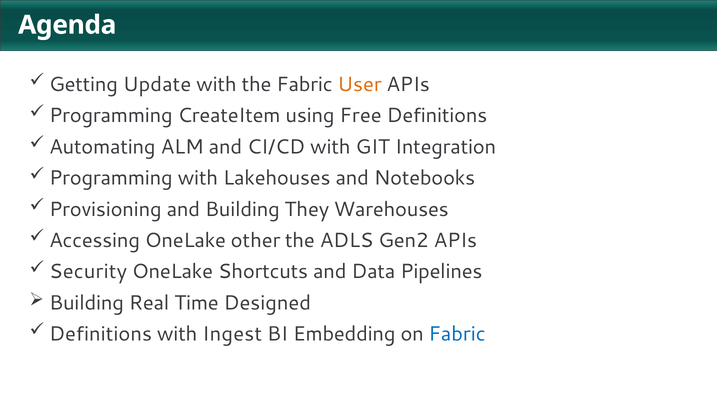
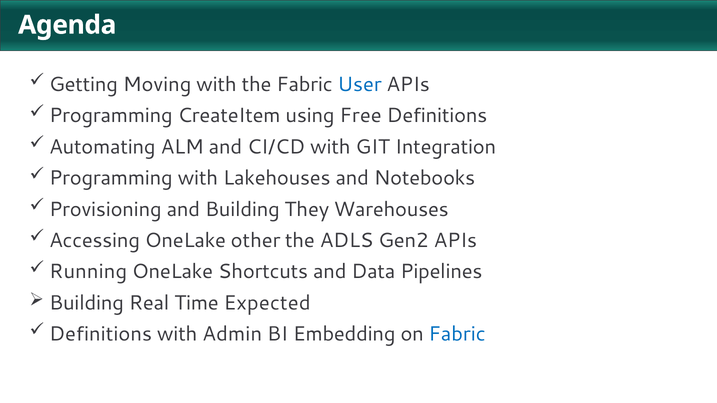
Update: Update -> Moving (157, 85)
User colour: orange -> blue (360, 85)
Security: Security -> Running (88, 272)
Designed: Designed -> Expected (267, 303)
Ingest: Ingest -> Admin (232, 334)
